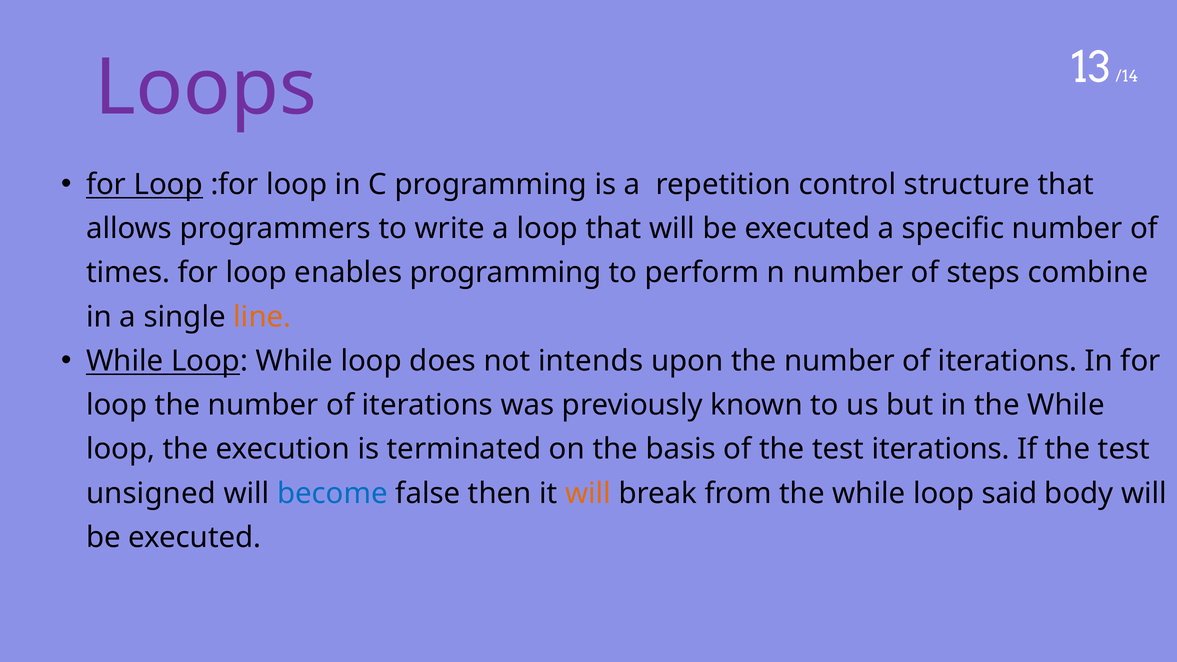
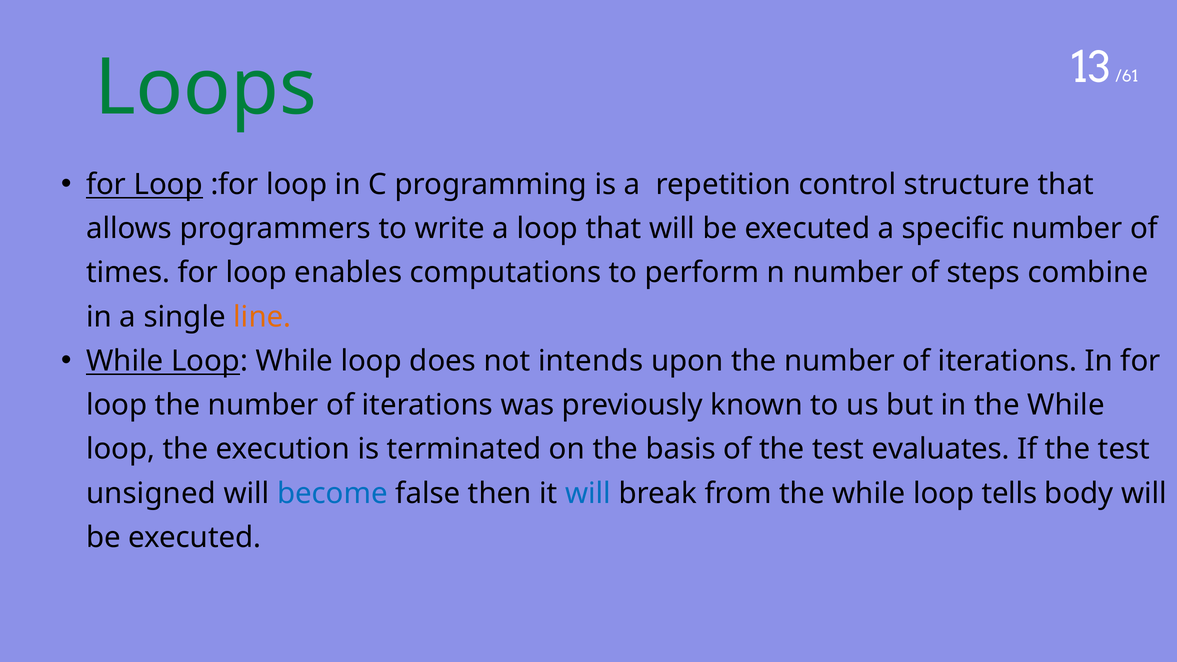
/14: /14 -> /61 (1127, 76)
Loops colour: purple -> green (206, 88)
enables programming: programming -> computations (505, 273)
test iterations: iterations -> evaluates (941, 449)
will colour: orange -> blue (588, 493)
said: said -> tells (1010, 493)
